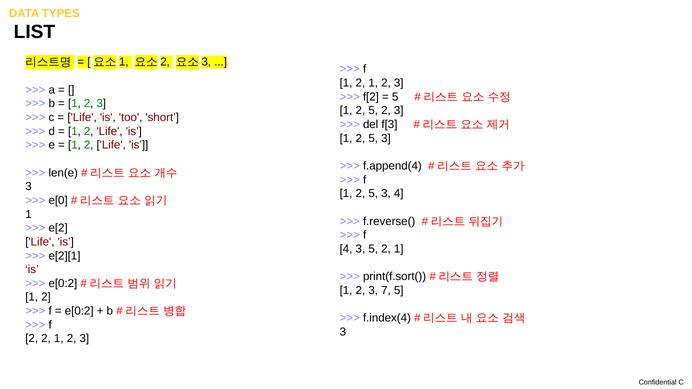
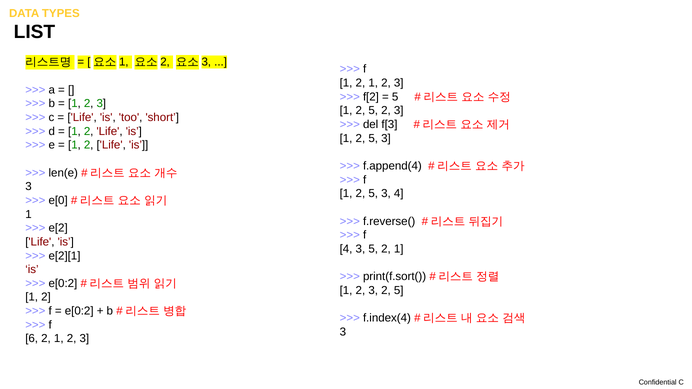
3 7: 7 -> 2 (386, 291)
2: 2 -> 6 (32, 339)
